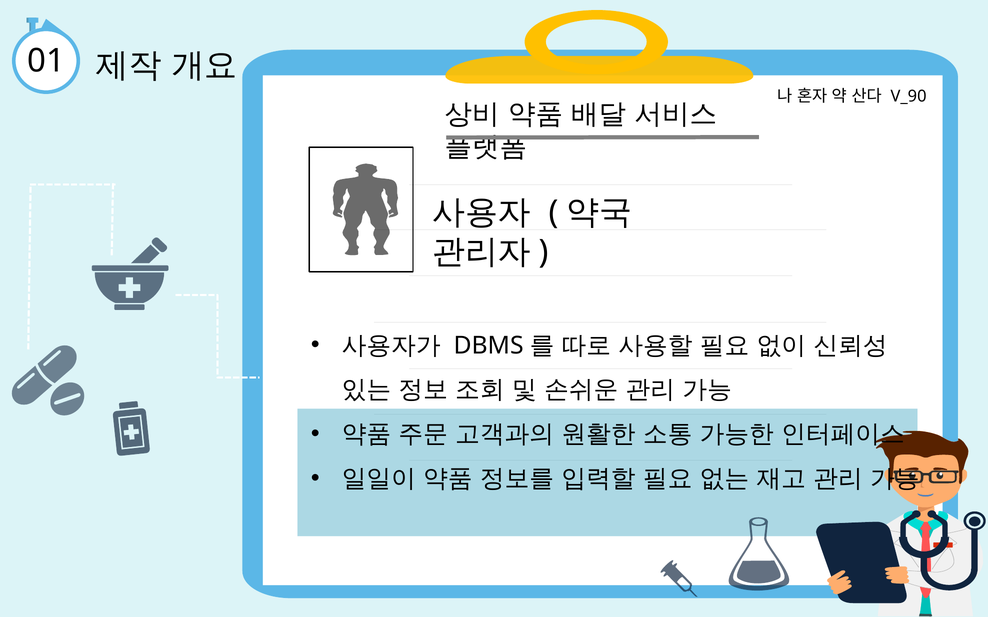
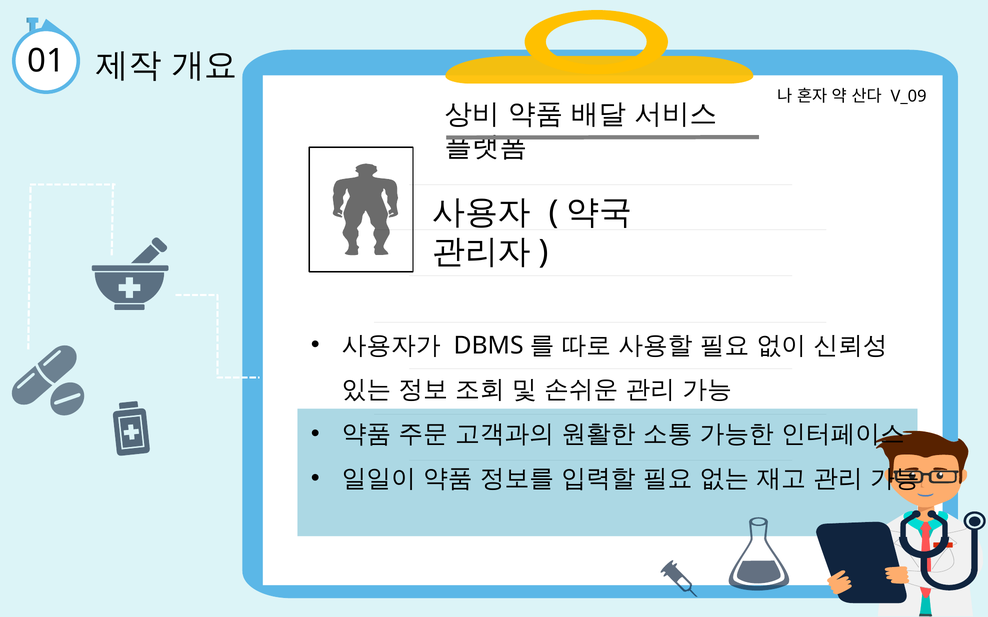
V_90: V_90 -> V_09 (909, 97)
